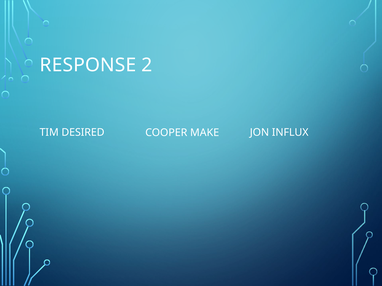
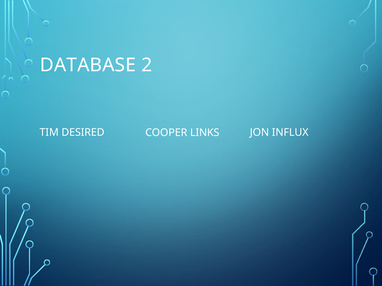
RESPONSE: RESPONSE -> DATABASE (88, 65)
MAKE: MAKE -> LINKS (205, 133)
